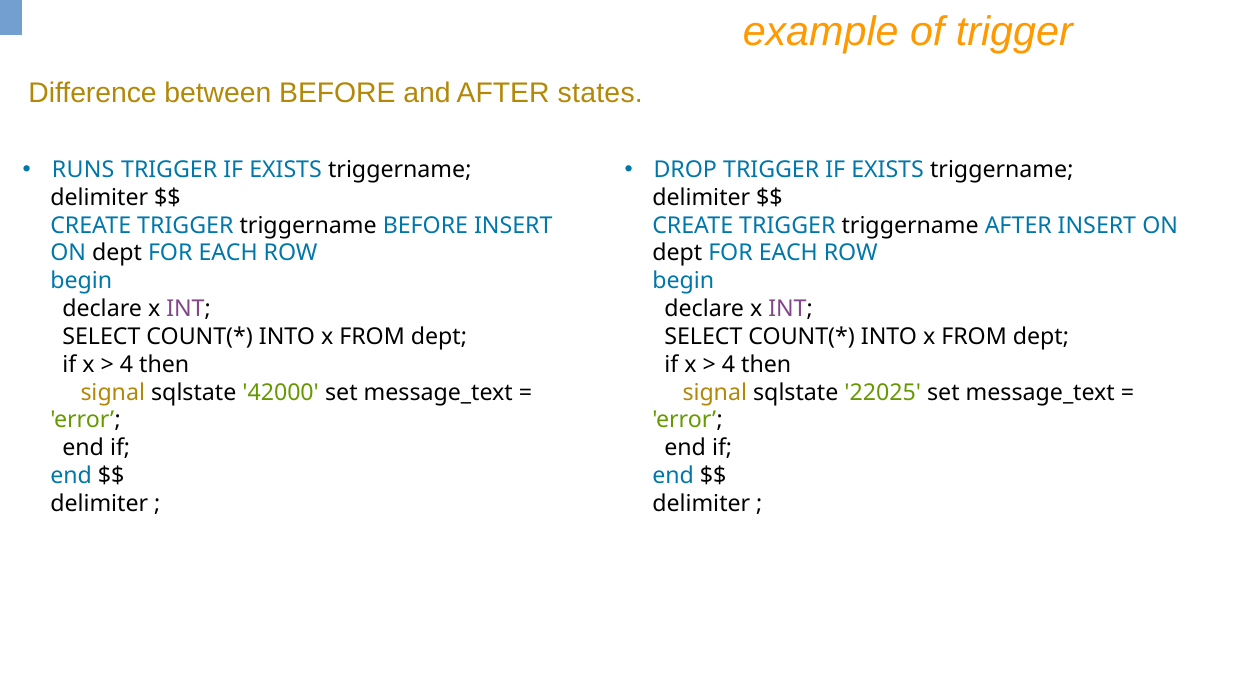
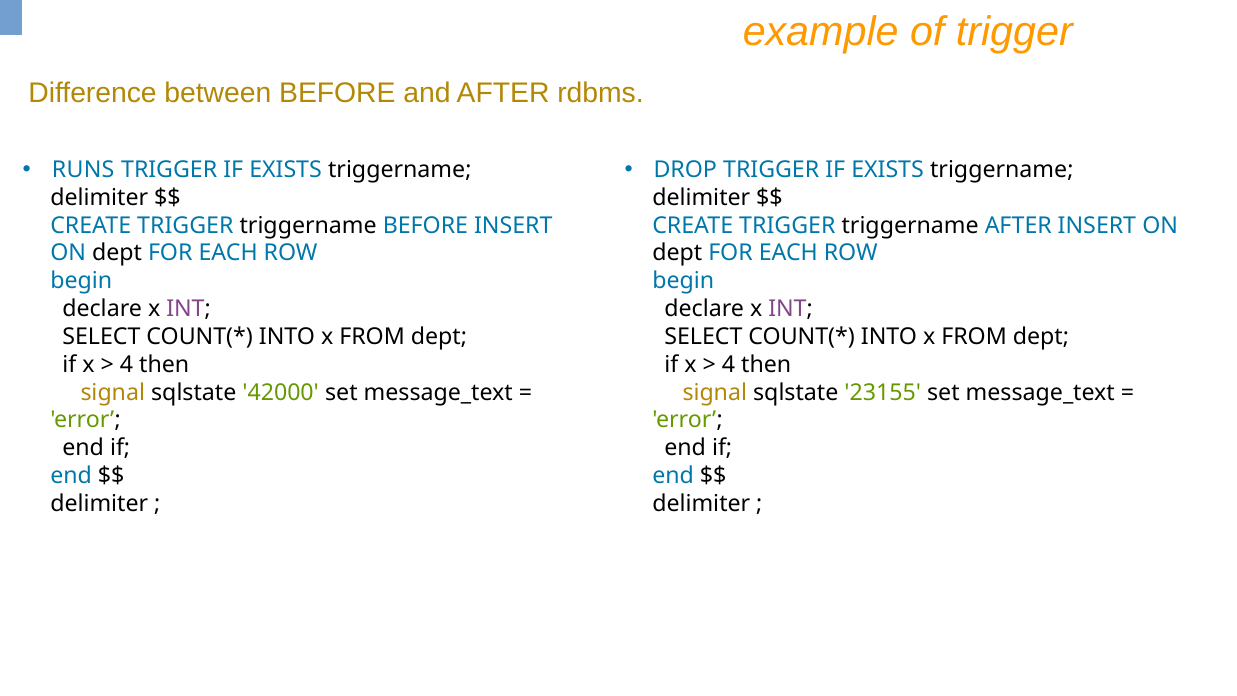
states: states -> rdbms (600, 93)
22025: 22025 -> 23155 (883, 392)
